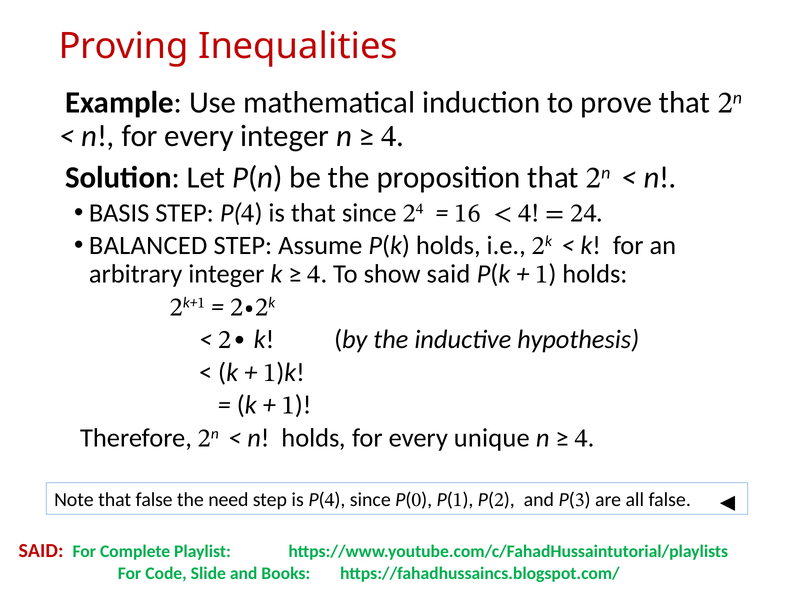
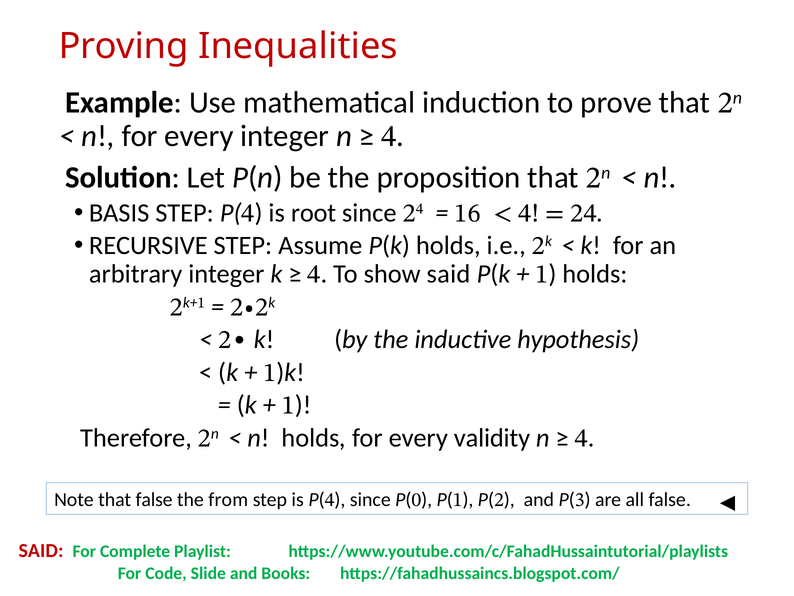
is that: that -> root (314, 213)
BALANCED: BALANCED -> RECURSIVE (148, 245)
unique: unique -> validity (492, 437)
need: need -> from (228, 499)
